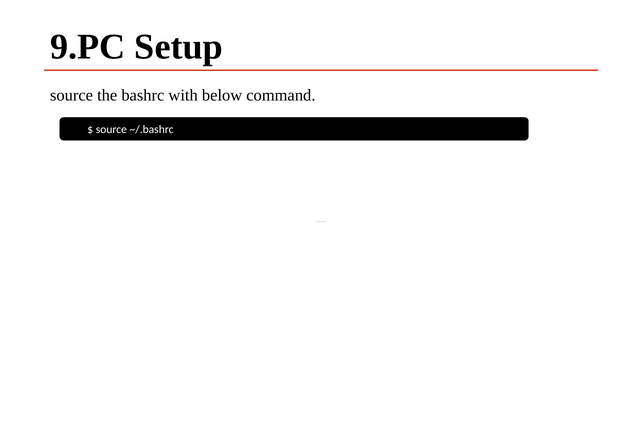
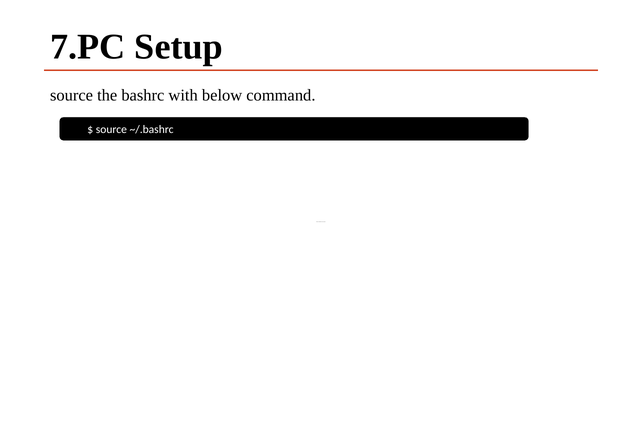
9.PC: 9.PC -> 7.PC (88, 47)
